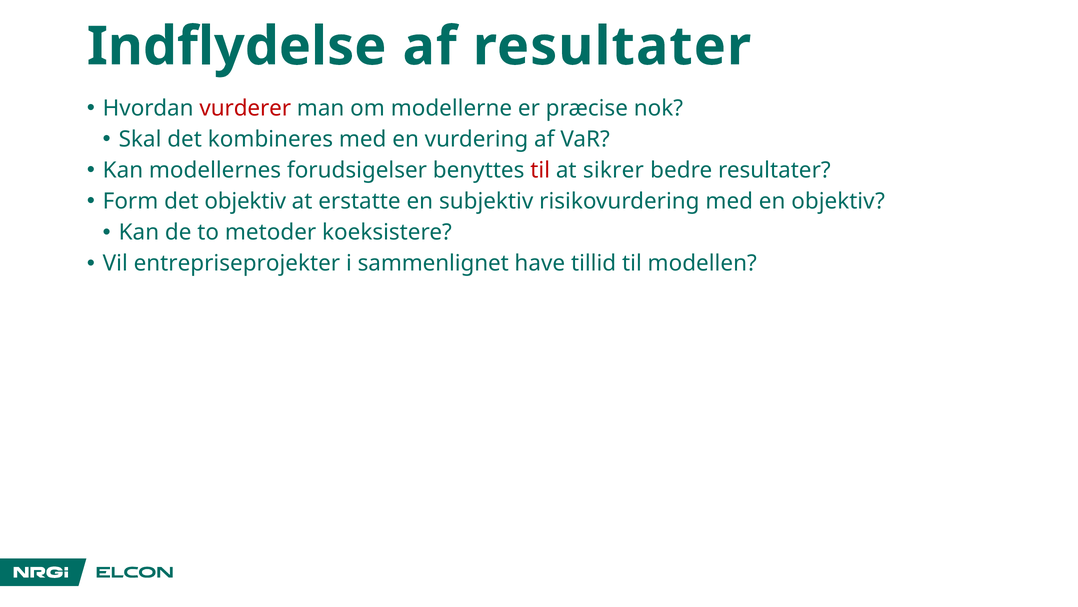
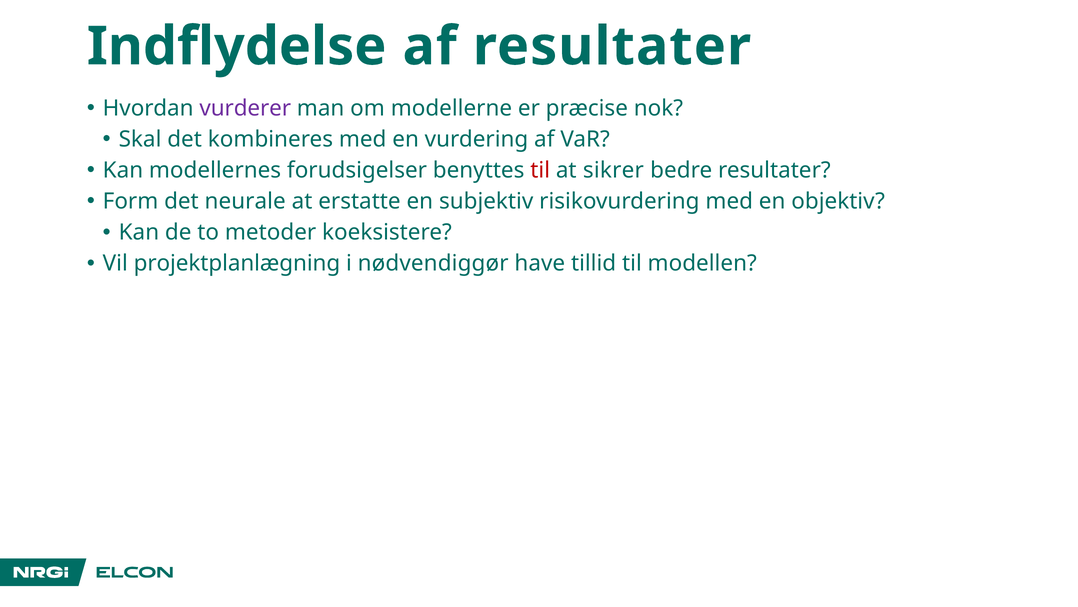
vurderer colour: red -> purple (245, 108)
det objektiv: objektiv -> neurale (245, 201)
entrepriseprojekter: entrepriseprojekter -> projektplanlægning (237, 263)
sammenlignet: sammenlignet -> nødvendiggør (433, 263)
